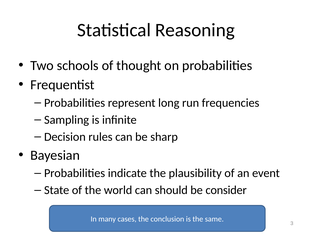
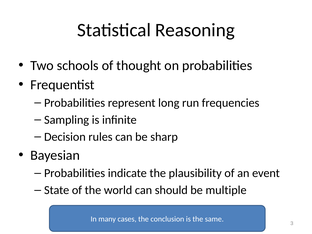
consider: consider -> multiple (226, 190)
